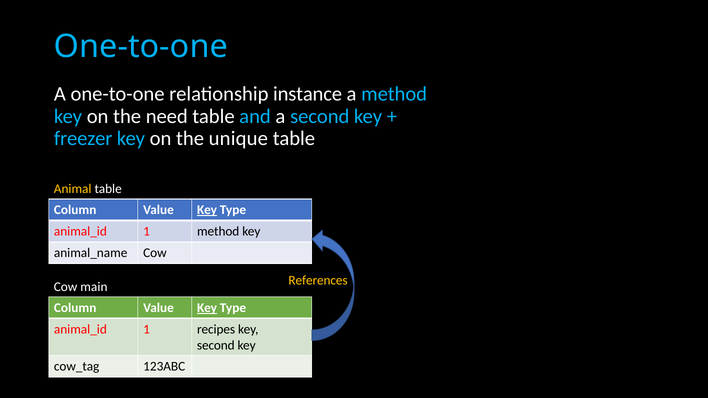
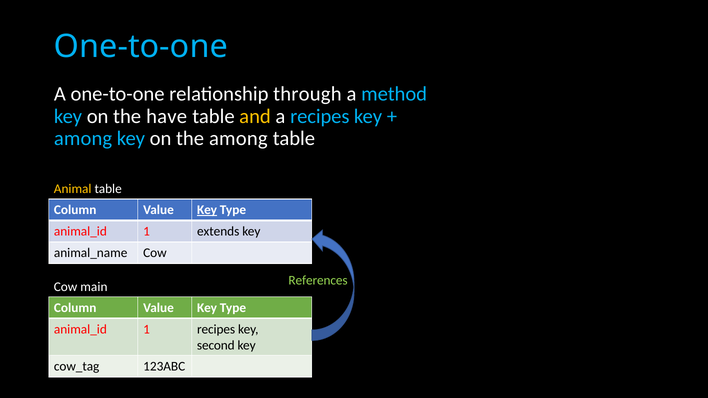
instance: instance -> through (307, 94)
need: need -> have (167, 116)
and colour: light blue -> yellow (255, 116)
a second: second -> recipes (320, 116)
freezer: freezer -> among (83, 139)
the unique: unique -> among (238, 139)
1 method: method -> extends (218, 232)
References colour: yellow -> light green (318, 281)
Key underline: present -> none (207, 308)
